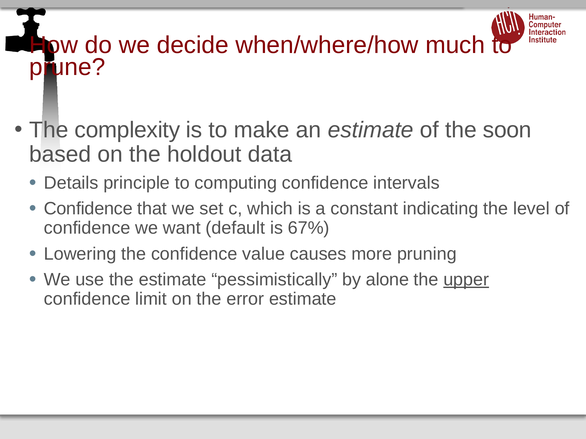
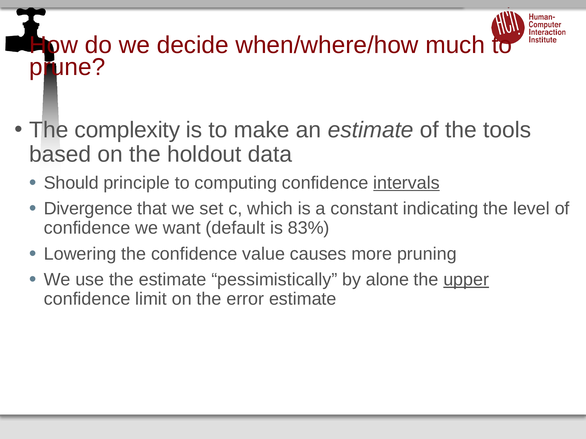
soon: soon -> tools (507, 130)
Details: Details -> Should (71, 183)
intervals underline: none -> present (406, 183)
Confidence: Confidence -> Divergence (88, 209)
67%: 67% -> 83% (309, 228)
